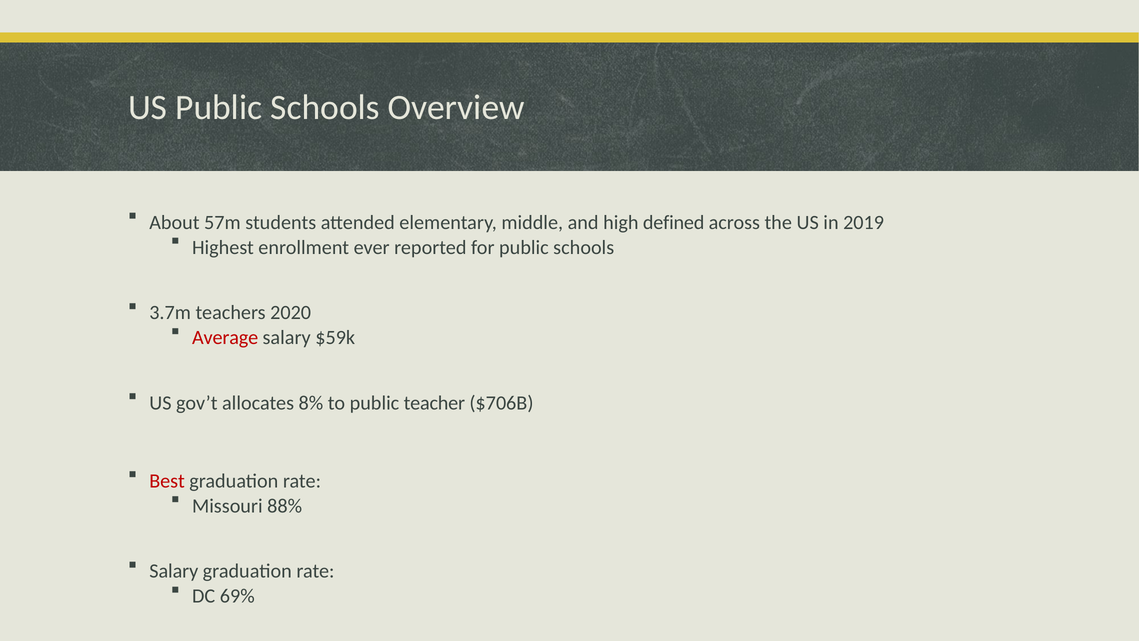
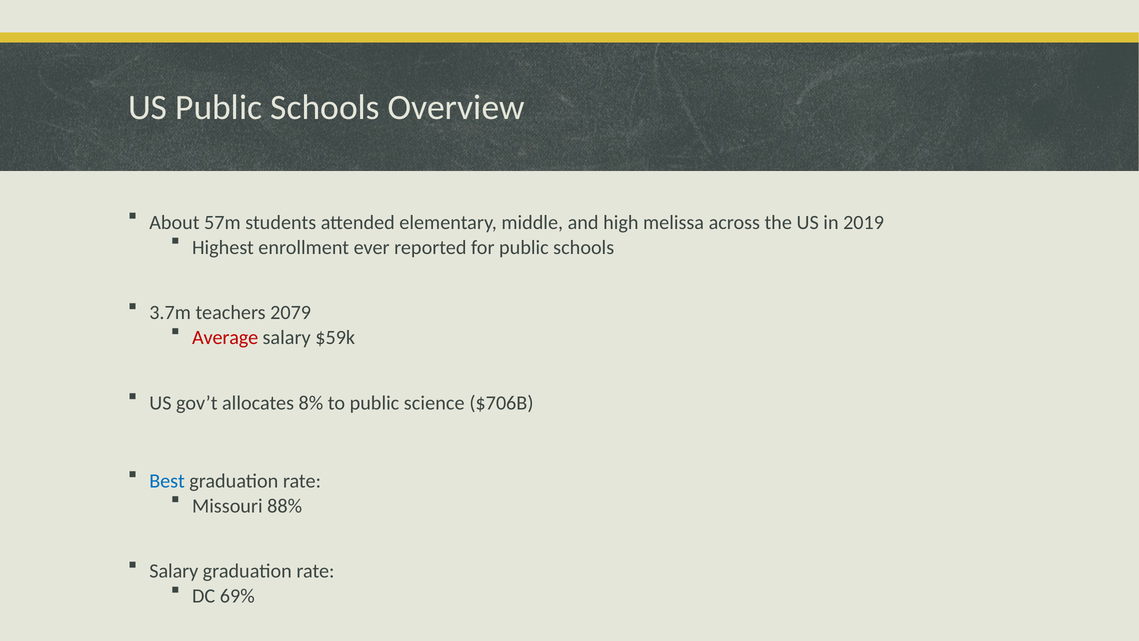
defined: defined -> melissa (674, 222)
2020: 2020 -> 2079 (291, 313)
teacher: teacher -> science (434, 403)
Best colour: red -> blue (167, 481)
